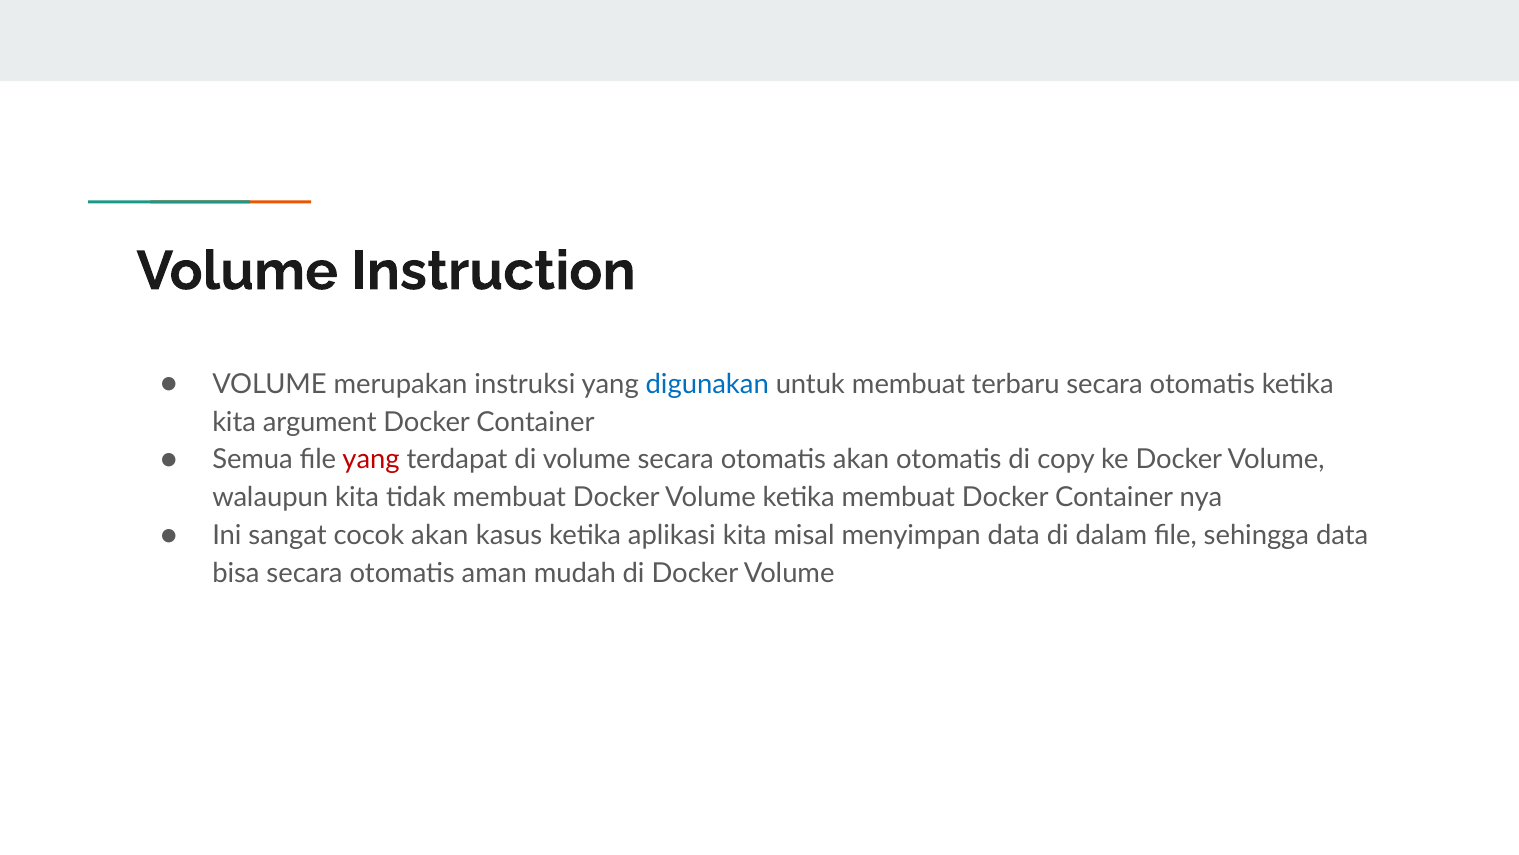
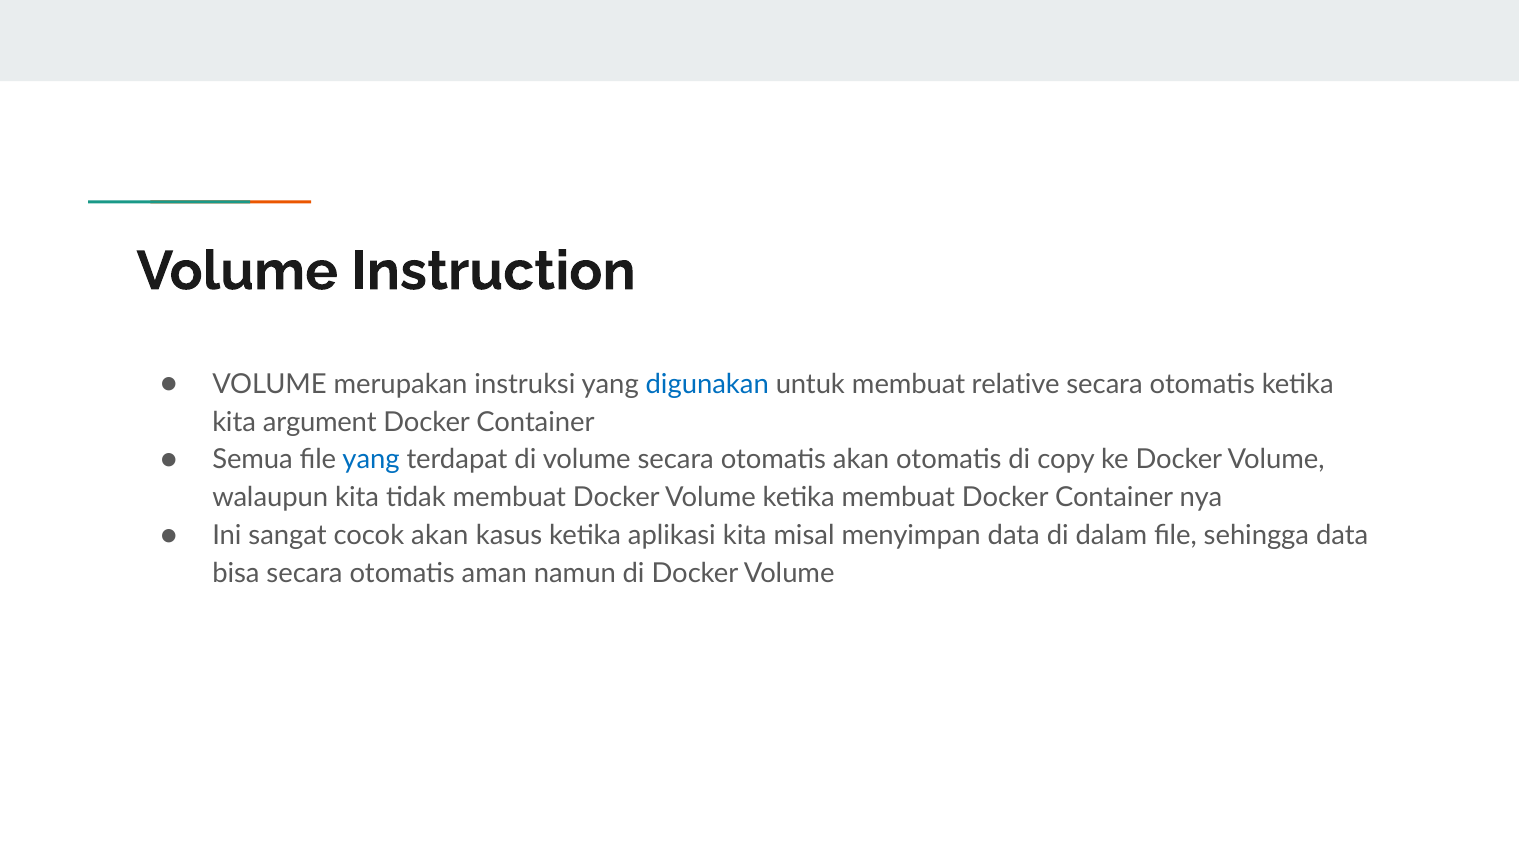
terbaru: terbaru -> relative (1016, 384)
yang colour: red -> blue (371, 460)
mudah: mudah -> namun (575, 573)
